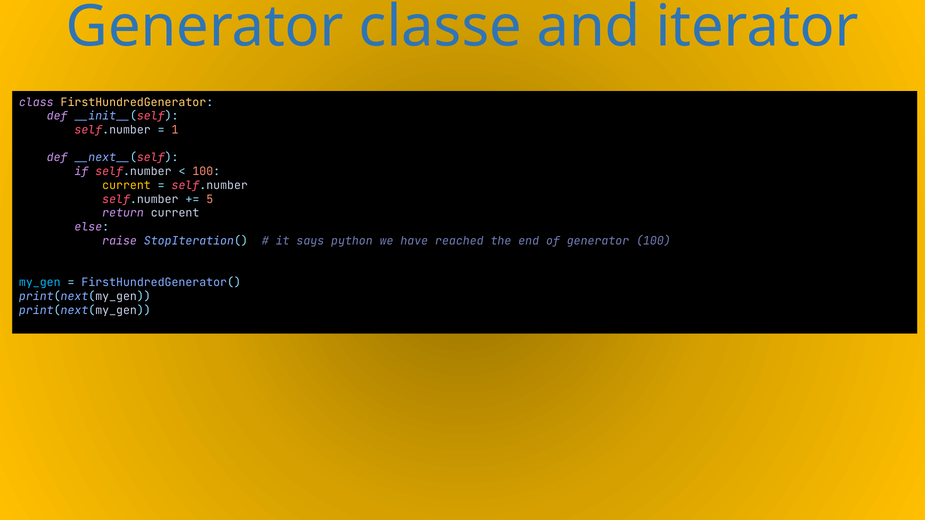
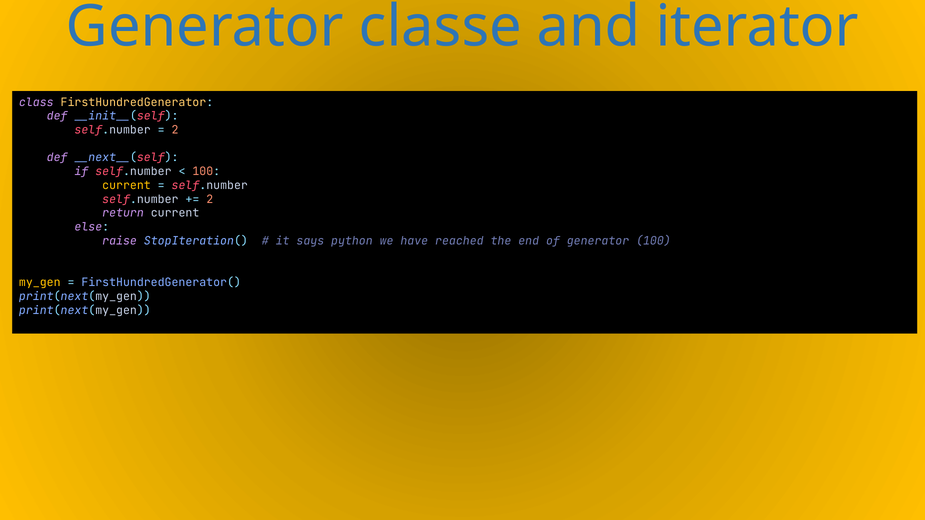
1: 1 -> 2 (175, 130)
5: 5 -> 2 (210, 199)
my_gen colour: light blue -> yellow (40, 283)
